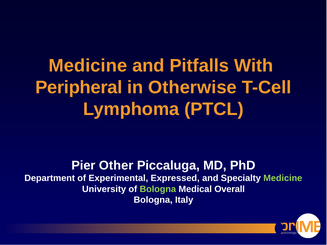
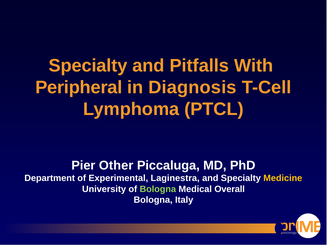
Medicine: Medicine -> Specialty (88, 66)
Otherwise: Otherwise -> Diagnosis (192, 87)
Expressed: Expressed -> Laginestra (175, 178)
Medicine colour: light green -> yellow (283, 178)
